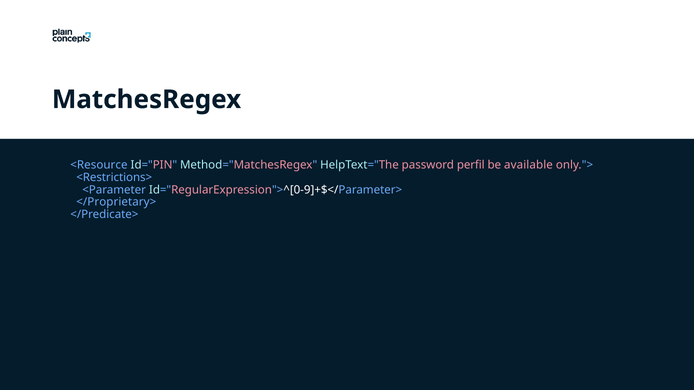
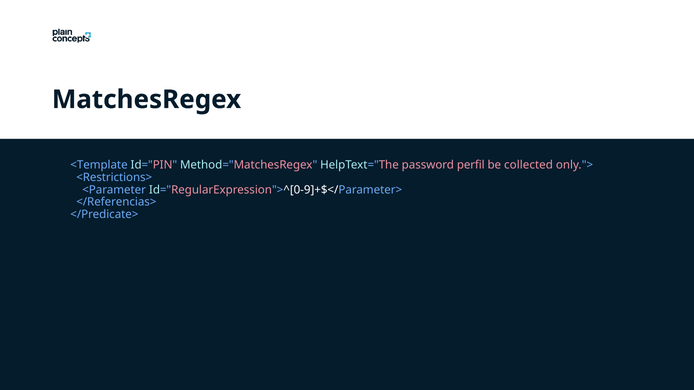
<Resource: <Resource -> <Template (99, 165)
available: available -> collected (529, 165)
</Proprietary>: </Proprietary> -> </Referencias> (116, 202)
